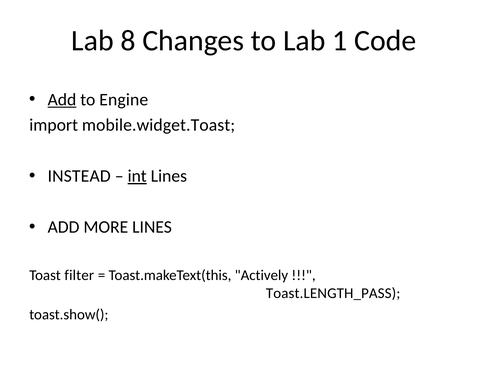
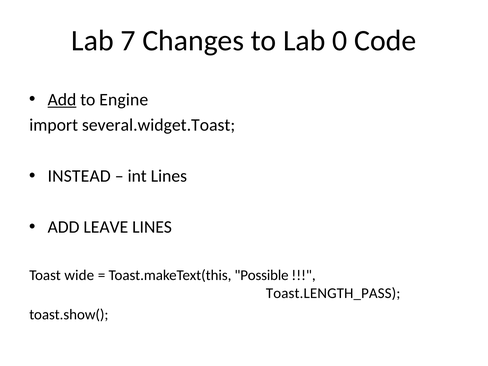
8: 8 -> 7 (128, 41)
1: 1 -> 0 (340, 41)
mobile.widget.Toast: mobile.widget.Toast -> several.widget.Toast (159, 125)
int underline: present -> none (137, 176)
MORE: MORE -> LEAVE (106, 227)
filter: filter -> wide (79, 275)
Actively: Actively -> Possible (261, 275)
